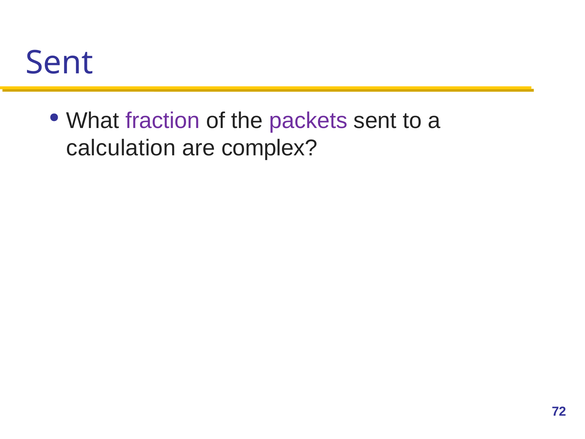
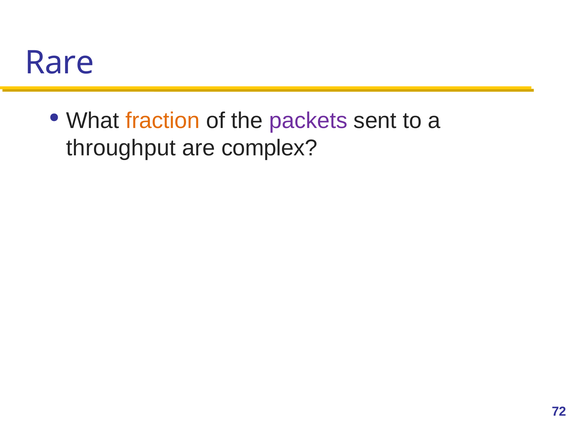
Sent: Sent -> Rare (59, 63)
fraction colour: purple -> orange (163, 121)
calculation: calculation -> throughput (121, 148)
